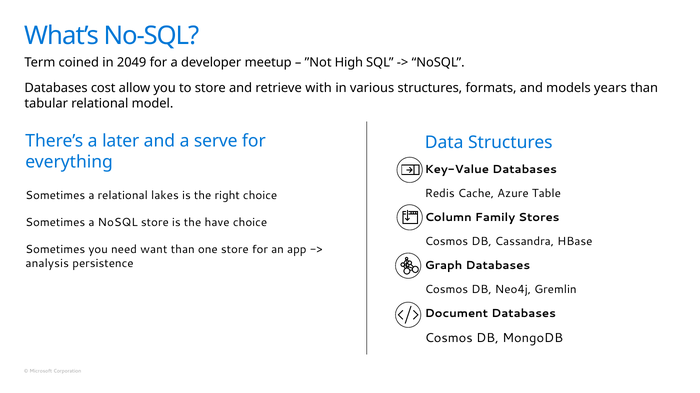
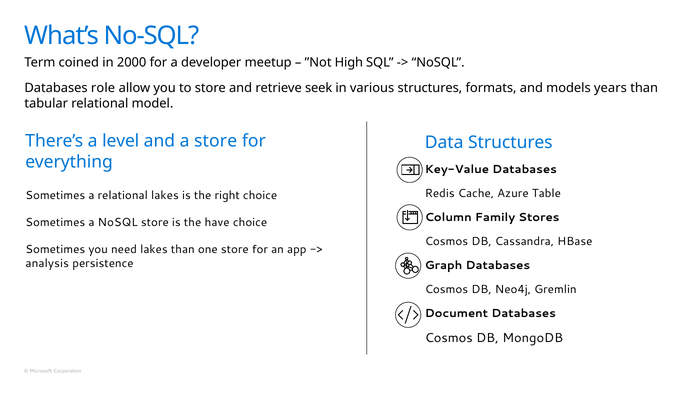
2049: 2049 -> 2000 (132, 63)
cost: cost -> role (103, 88)
with: with -> seek (319, 88)
later: later -> level (121, 141)
a serve: serve -> store (216, 141)
need want: want -> lakes (154, 250)
